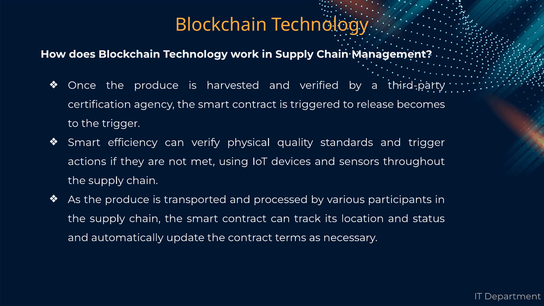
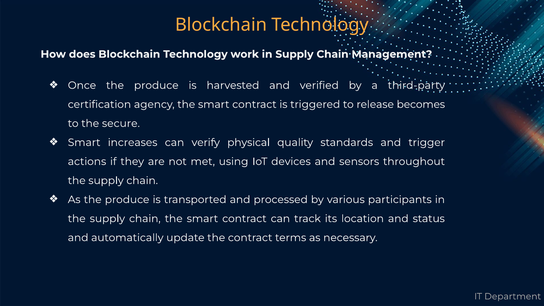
the trigger: trigger -> secure (121, 123)
efficiency: efficiency -> increases (133, 142)
